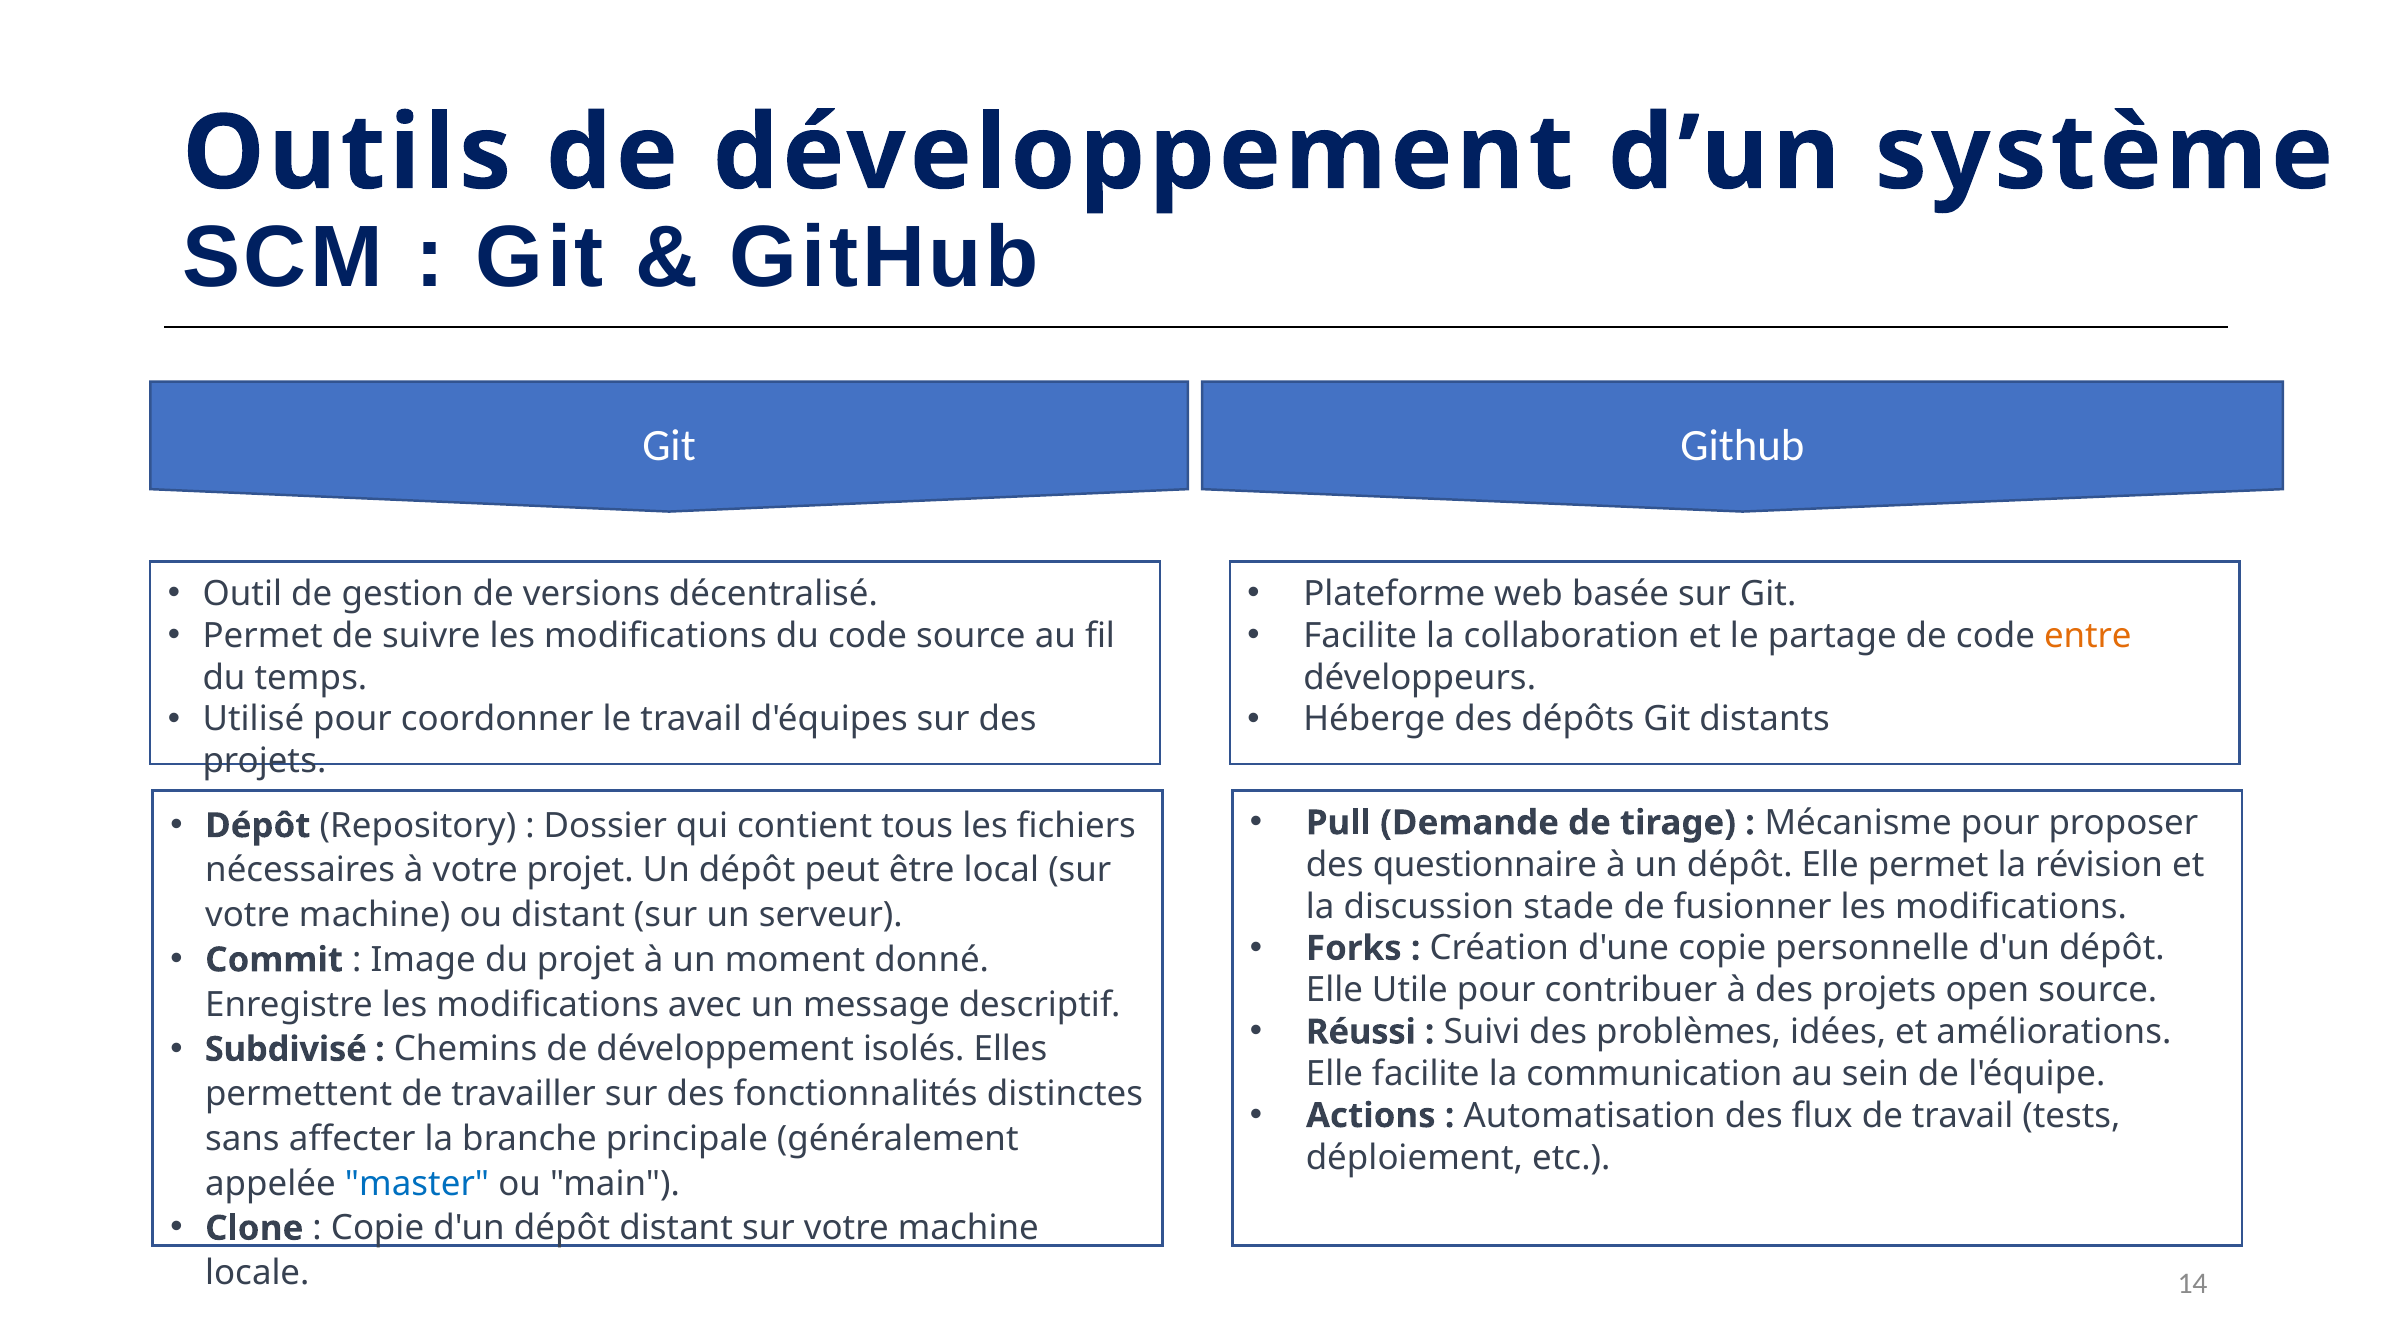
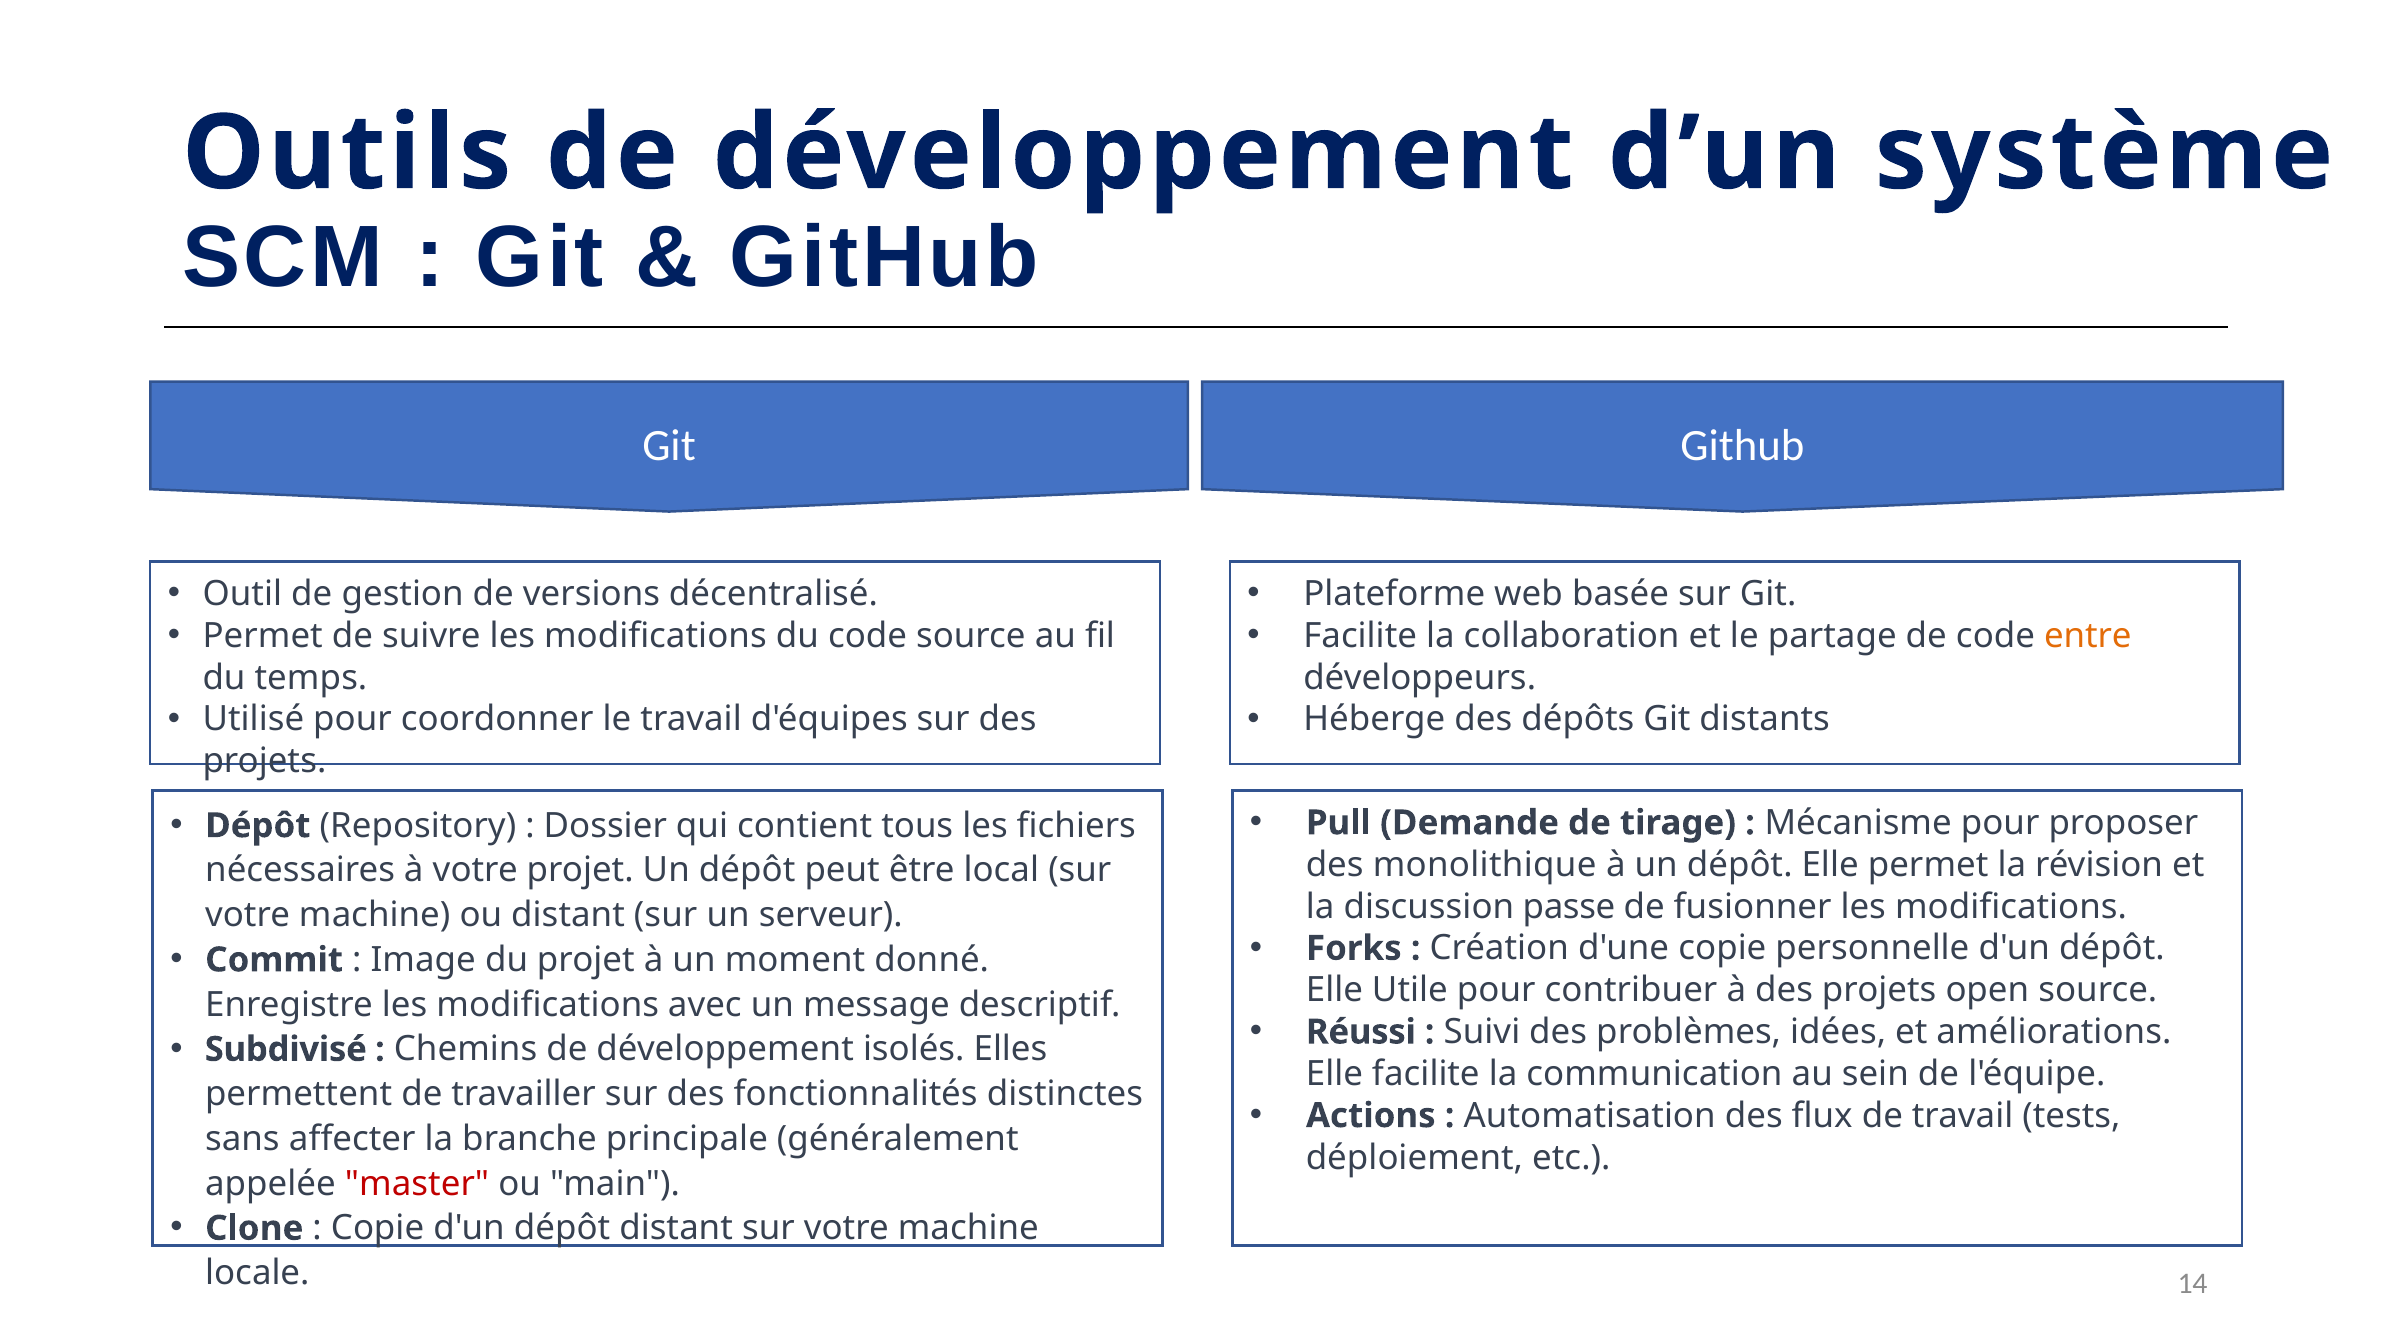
questionnaire: questionnaire -> monolithique (1485, 865)
stade: stade -> passe (1569, 907)
master colour: blue -> red (417, 1184)
